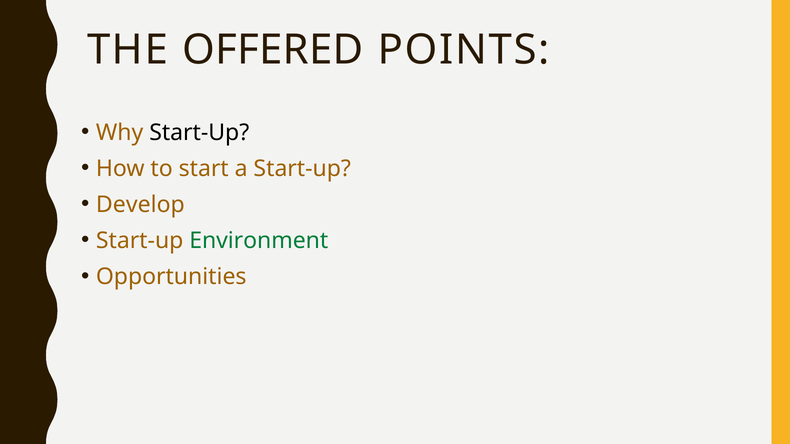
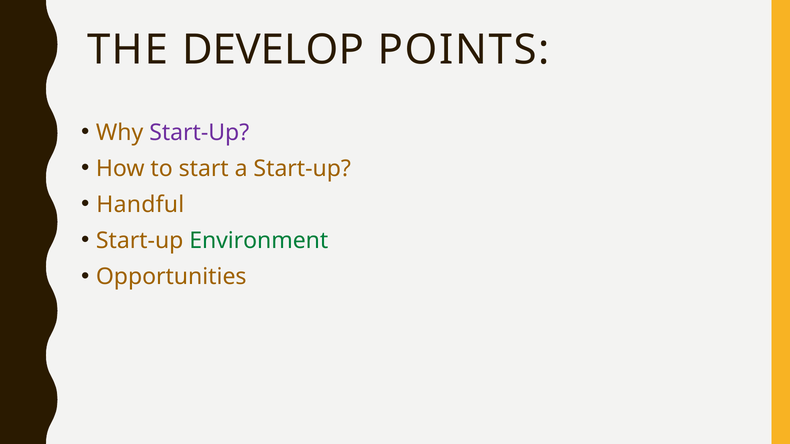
OFFERED: OFFERED -> DEVELOP (273, 50)
Start-Up colour: black -> purple (199, 133)
Develop: Develop -> Handful (140, 205)
